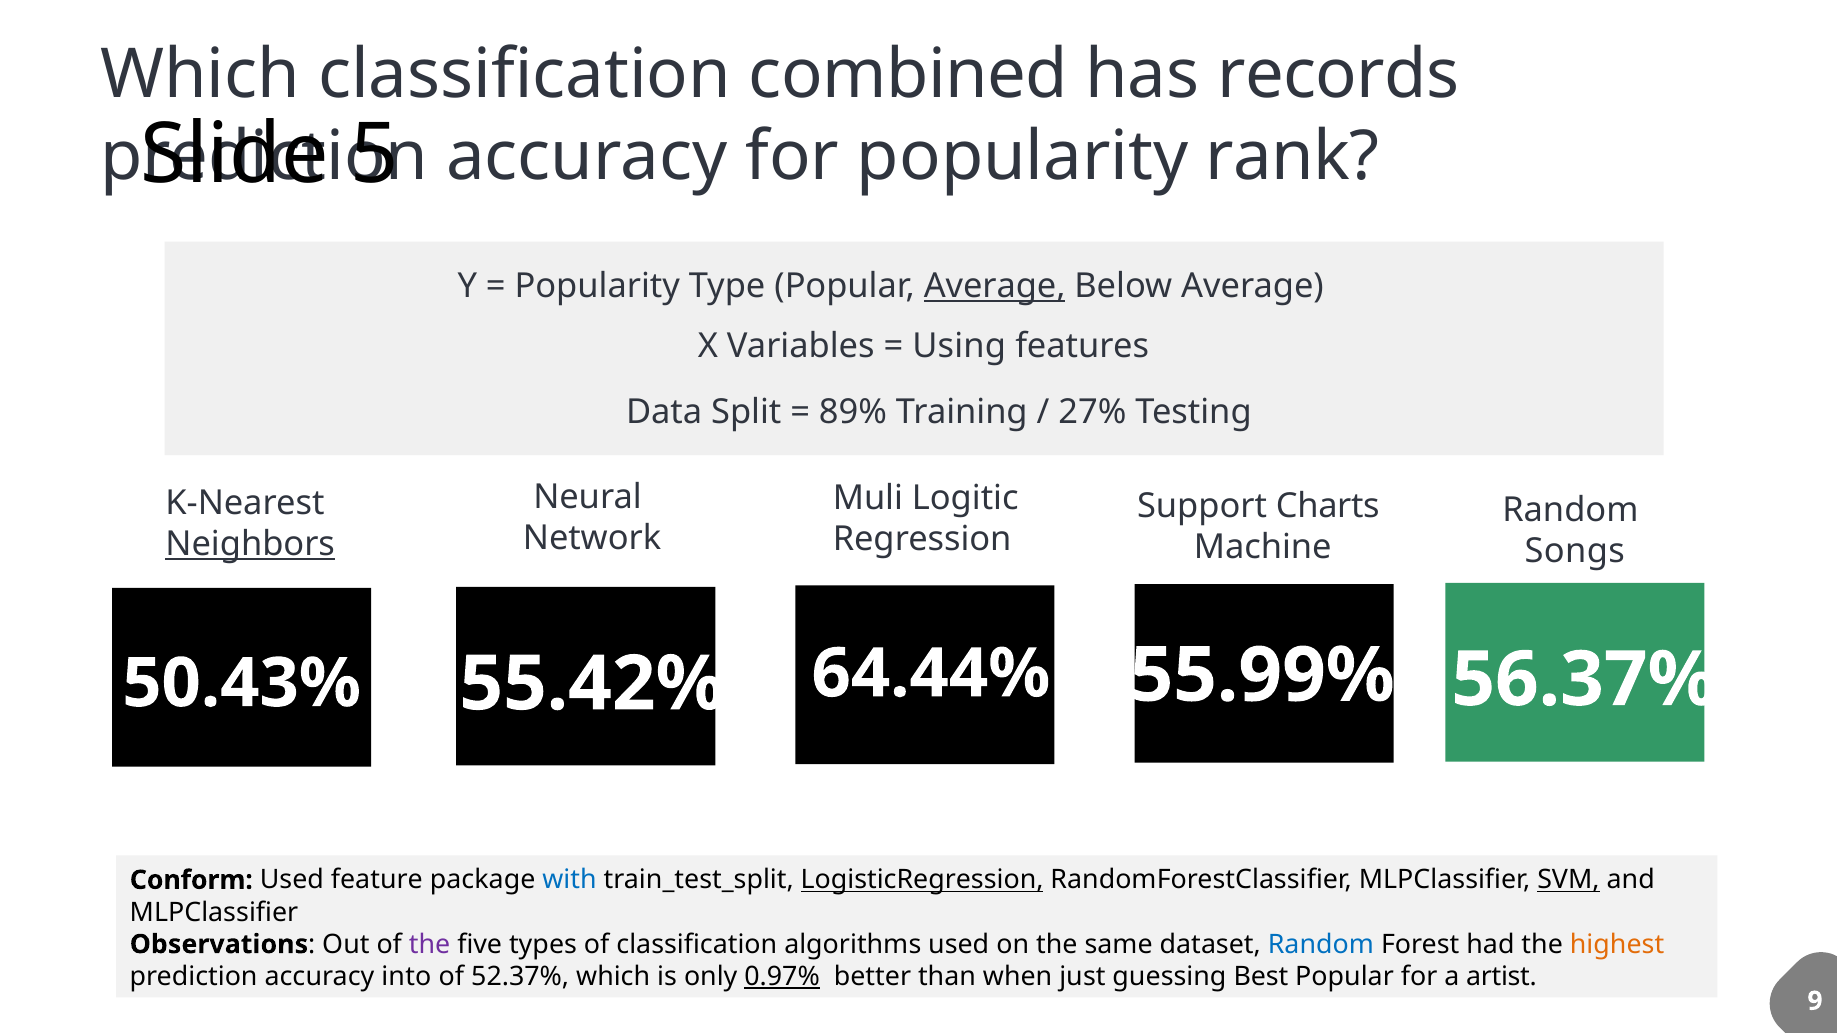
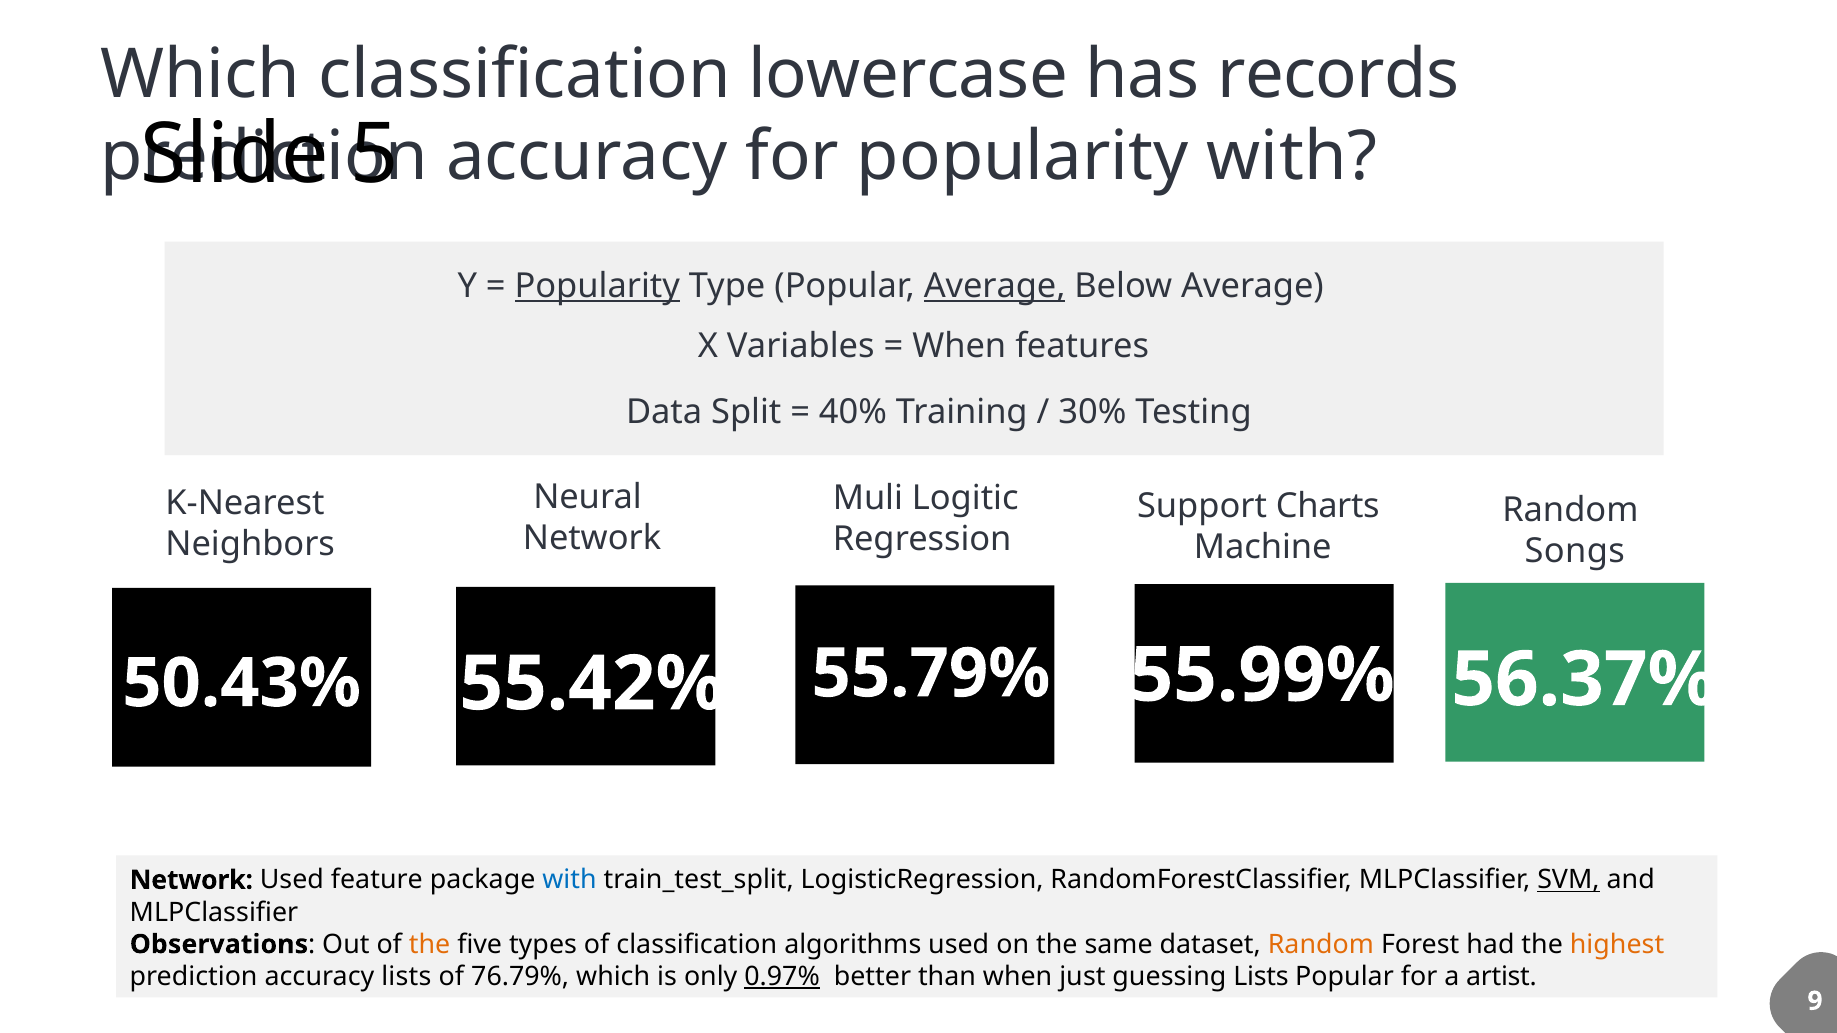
combined: combined -> lowercase (908, 75)
popularity rank: rank -> with (1292, 157)
Popularity underline: none -> present (597, 286)
Using: Using -> When (959, 347)
89%: 89% -> 40% (853, 412)
27%: 27% -> 30% (1092, 412)
Neighbors underline: present -> none (250, 544)
64.44%: 64.44% -> 55.79% (931, 674)
Conform: Conform -> Network (191, 880)
LogisticRegression underline: present -> none (922, 880)
the colour: purple -> orange (430, 945)
Random colour: blue -> orange (1321, 945)
accuracy into: into -> lists (406, 977)
52.37%: 52.37% -> 76.79% (520, 977)
guessing Best: Best -> Lists (1261, 977)
